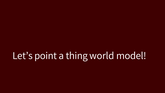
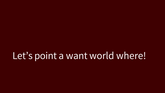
thing: thing -> want (77, 55)
model: model -> where (131, 55)
